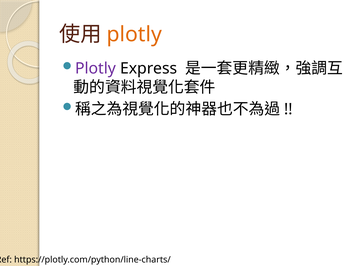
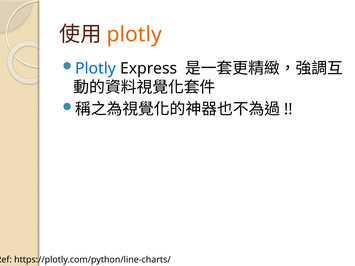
Plotly colour: purple -> blue (96, 69)
